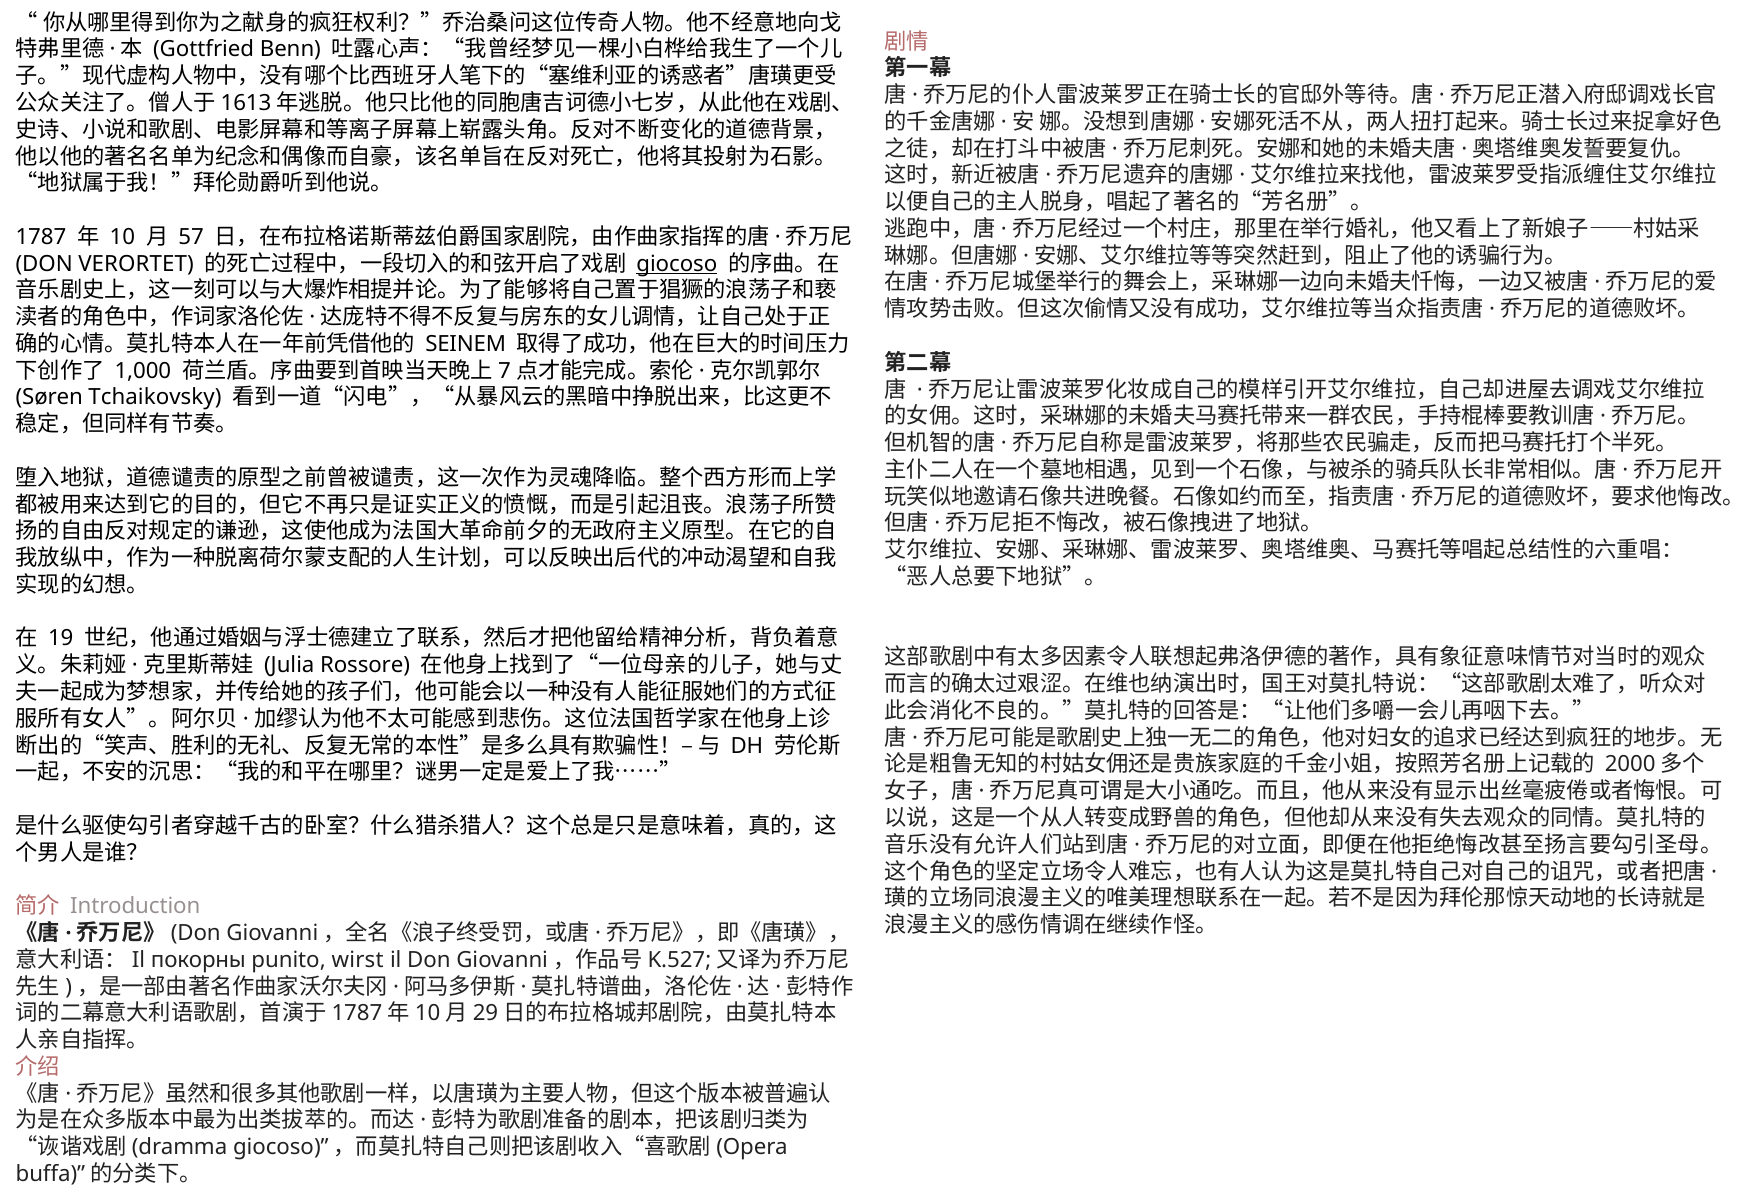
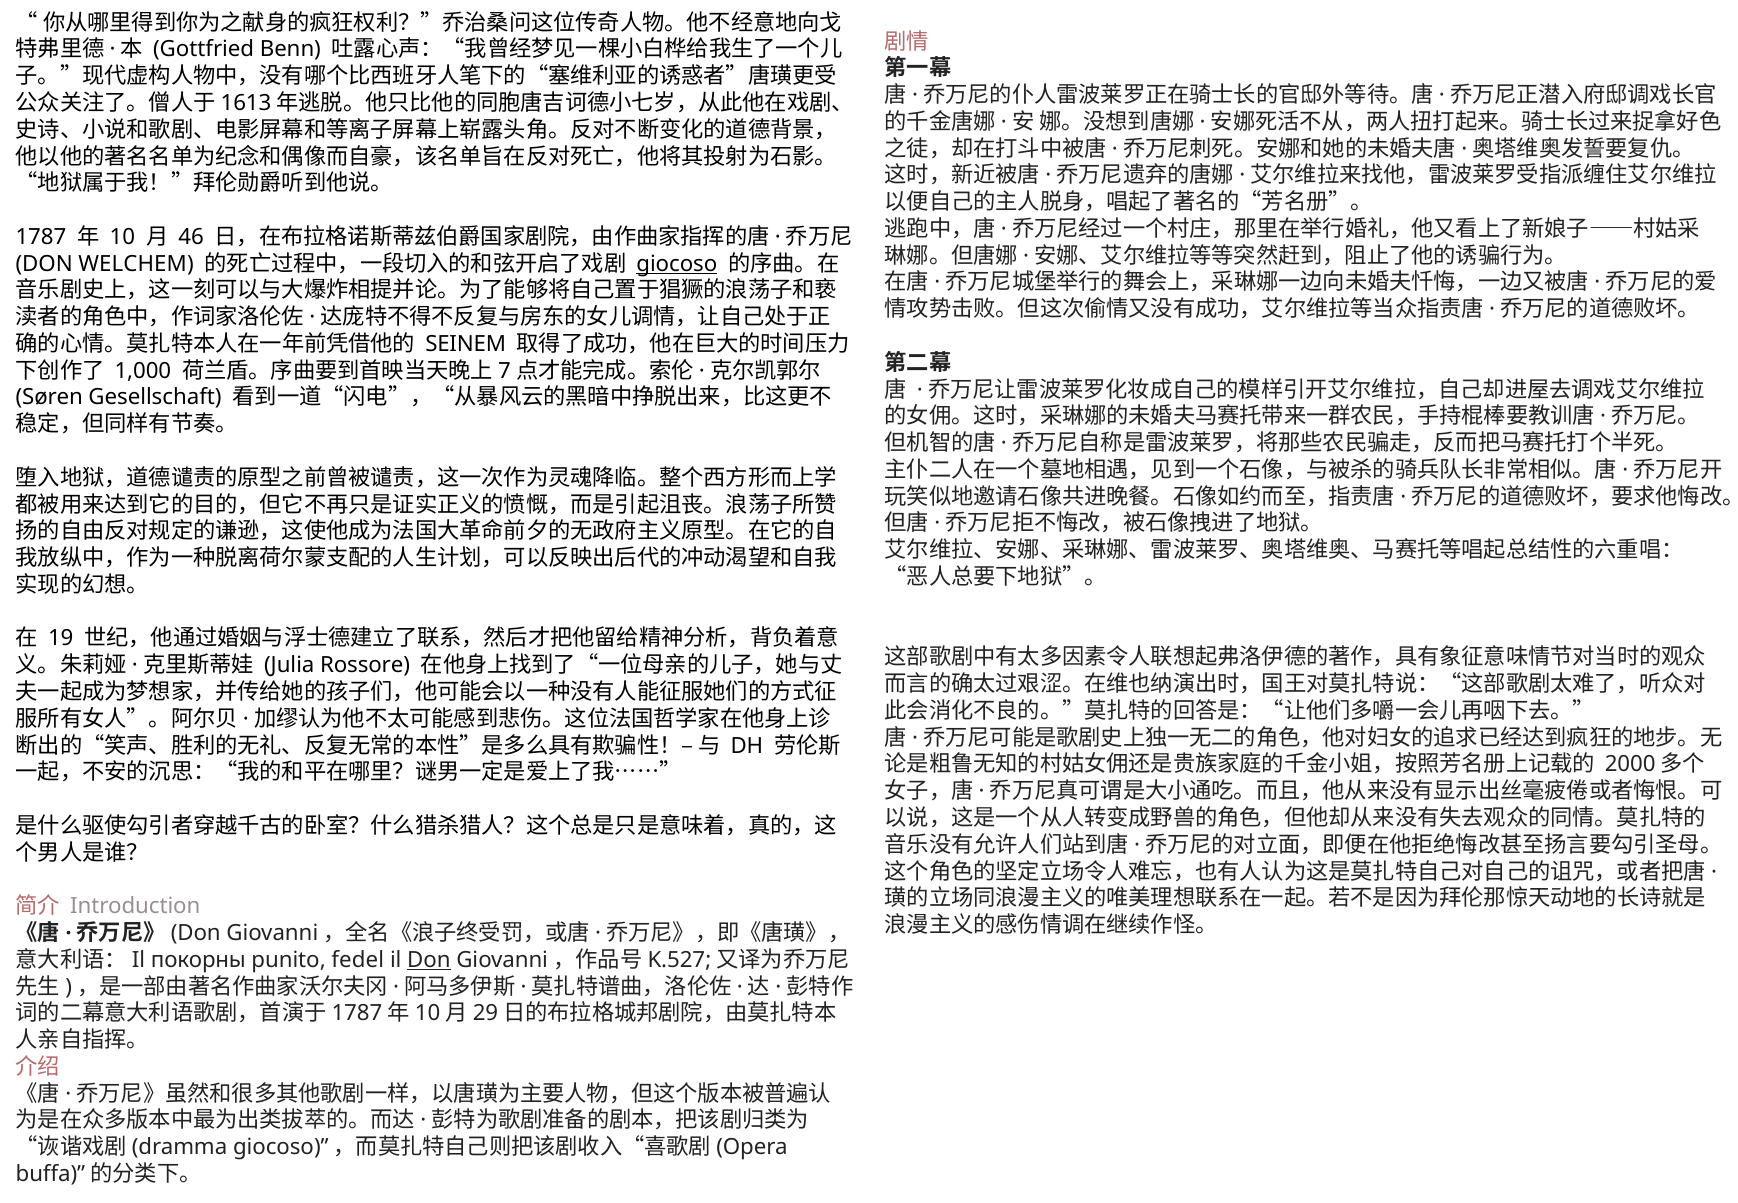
57: 57 -> 46 (191, 237)
VERORTET: VERORTET -> WELCHEM (136, 264)
Tchaikovsky: Tchaikovsky -> Gesellschaft (155, 398)
wirst: wirst -> fedel (358, 960)
Don underline: none -> present (429, 960)
